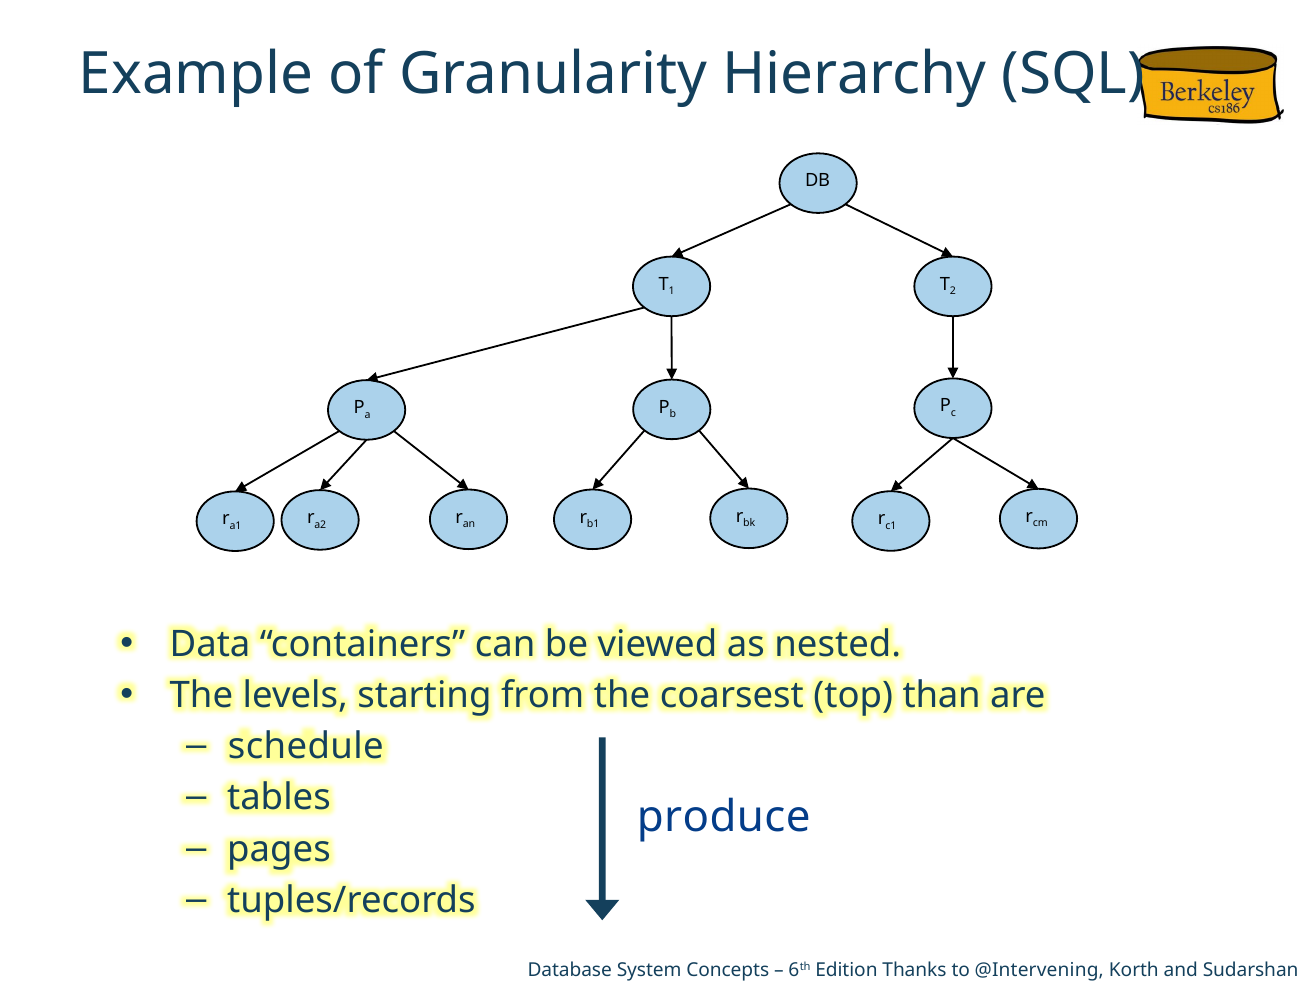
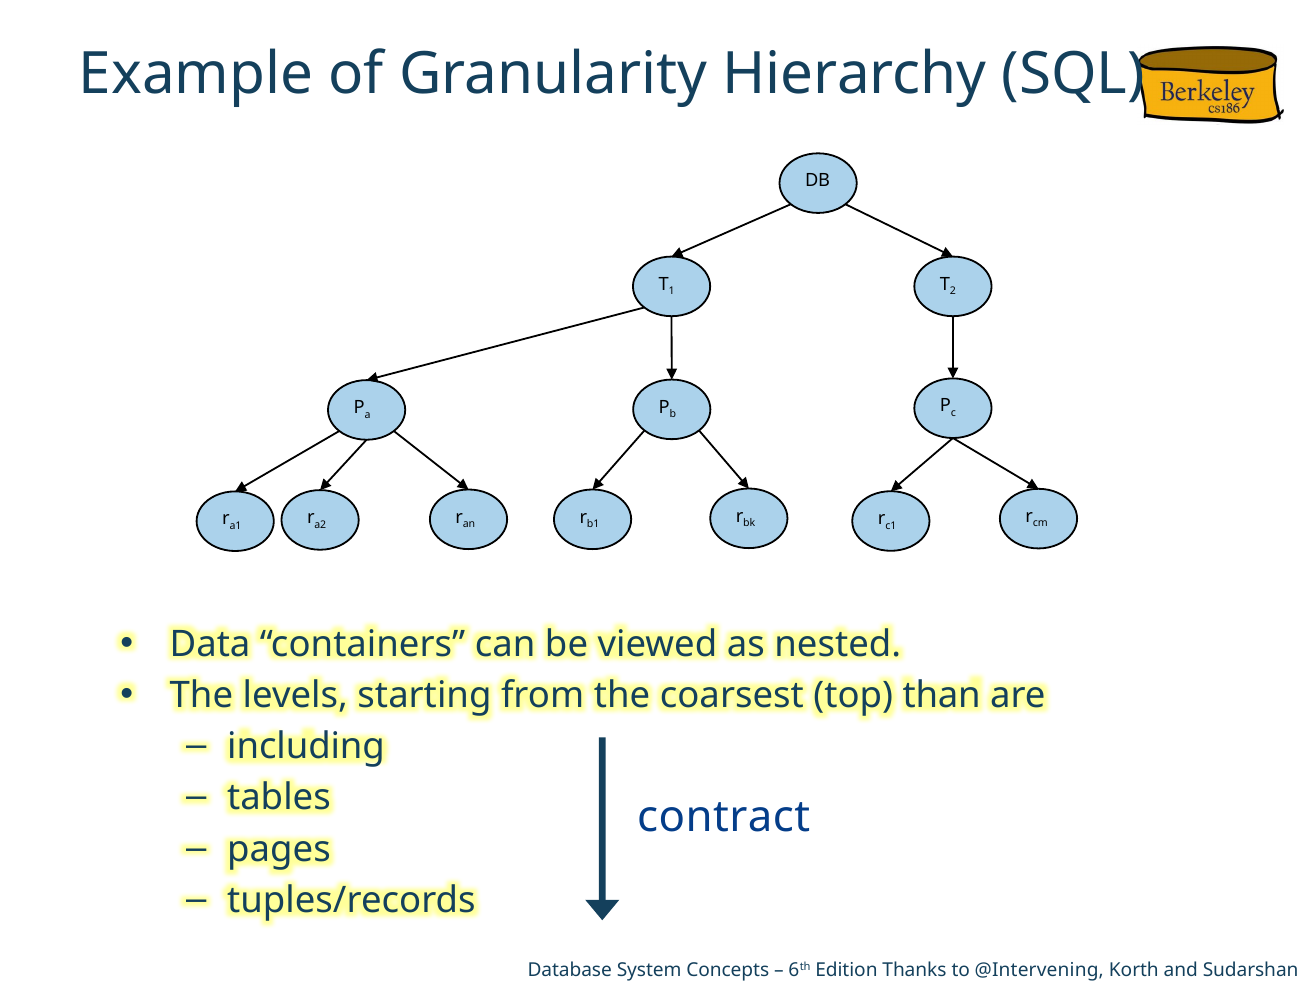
schedule: schedule -> including (306, 746)
produce: produce -> contract (724, 816)
